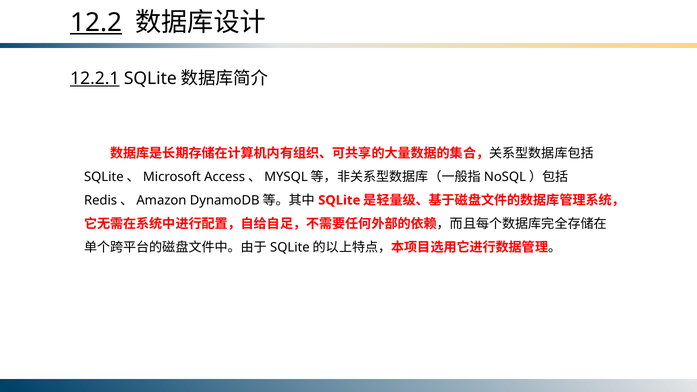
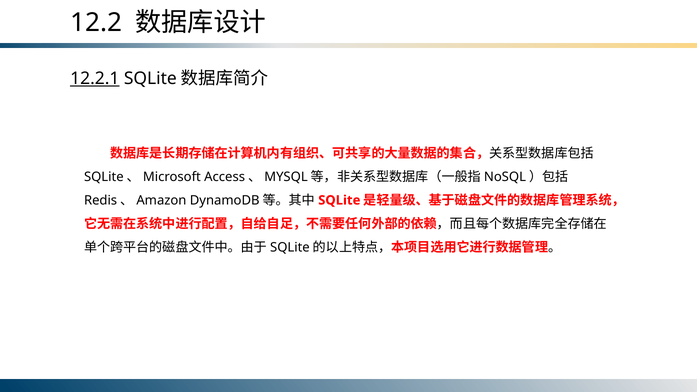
12.2 underline: present -> none (96, 23)
